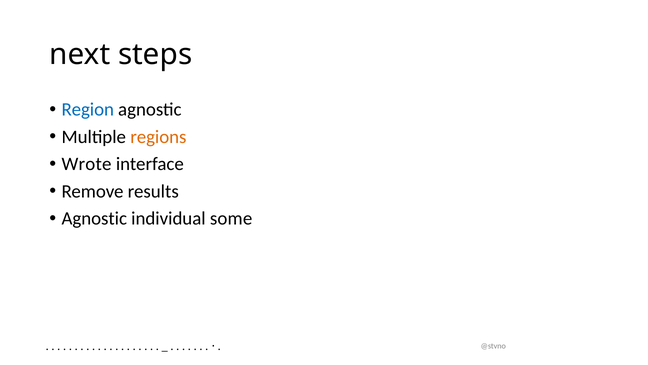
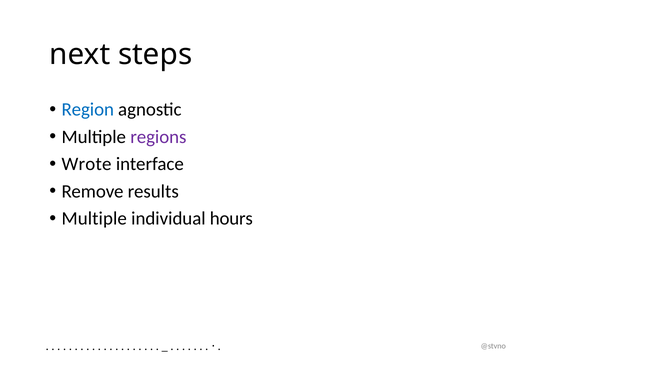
regions colour: orange -> purple (158, 137)
Agnostic: Agnostic -> Multiple (94, 218)
some: some -> hours (231, 218)
